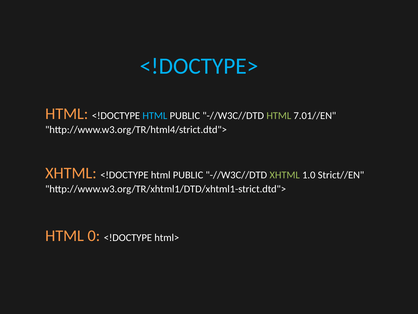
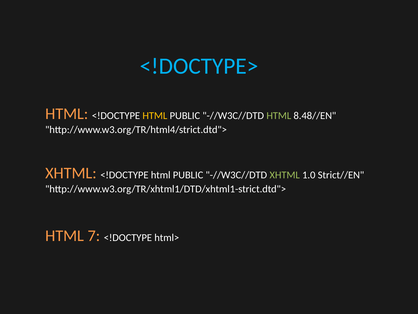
HTML colour: light blue -> yellow (155, 116)
7.01//EN: 7.01//EN -> 8.48//EN (315, 116)
0: 0 -> 7 (94, 236)
